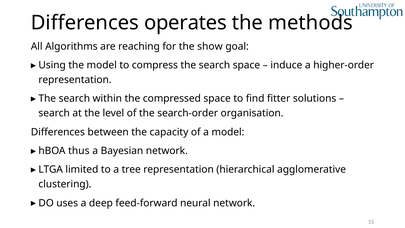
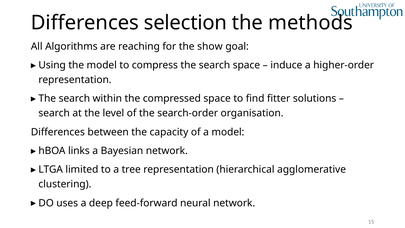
operates: operates -> selection (185, 23)
thus: thus -> links (79, 151)
